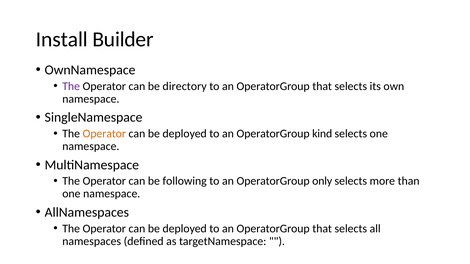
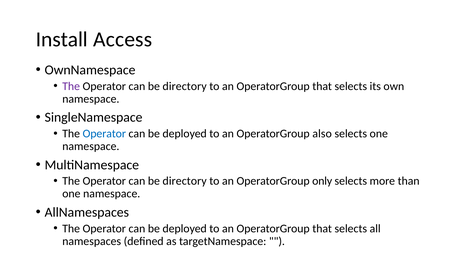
Builder: Builder -> Access (123, 39)
Operator colour: orange -> blue (104, 134)
kind: kind -> also (322, 134)
following: following -> directory (185, 181)
